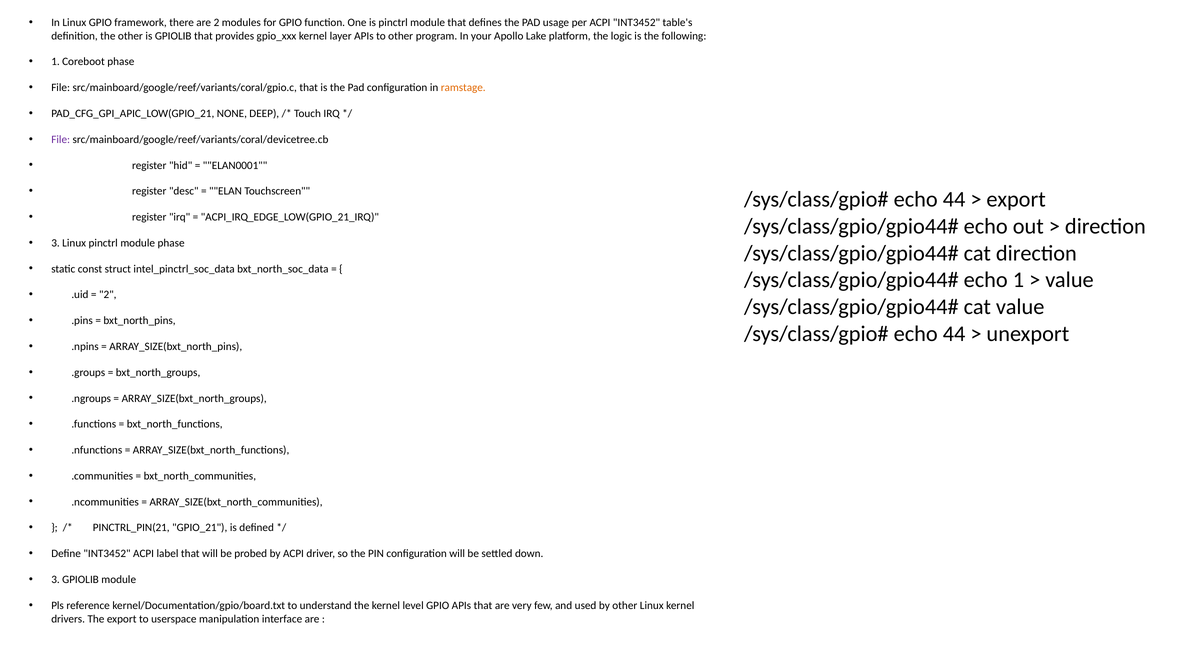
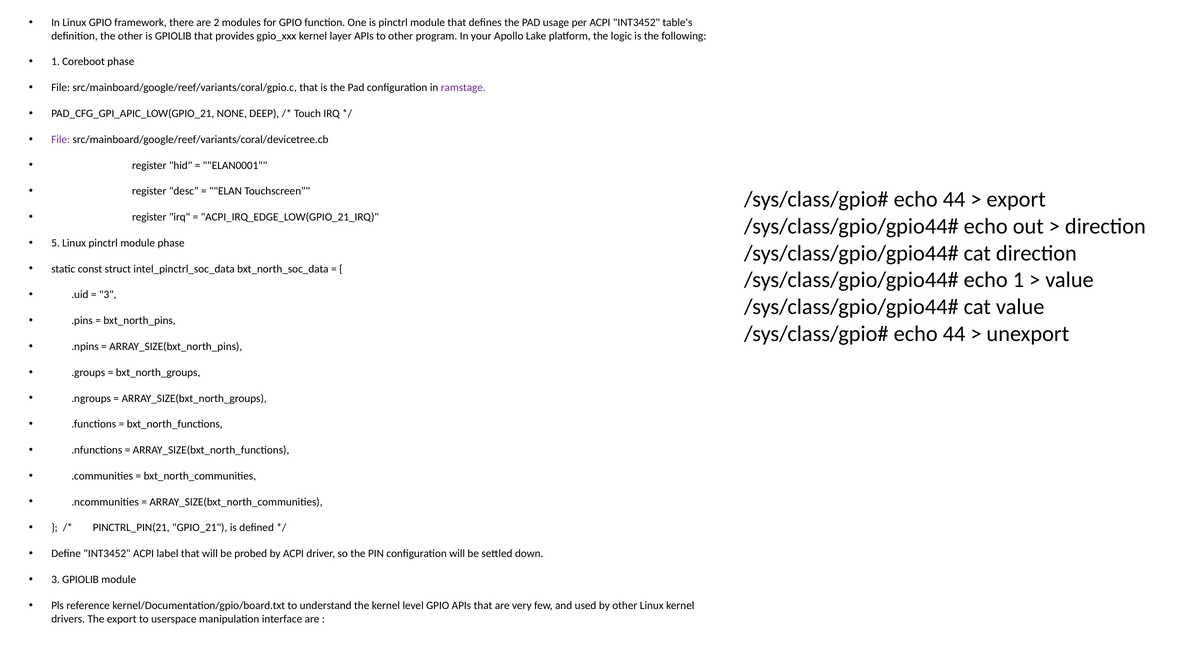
ramstage colour: orange -> purple (463, 88)
3: 3 -> 5 (56, 243)
2: 2 -> 3 (108, 295)
